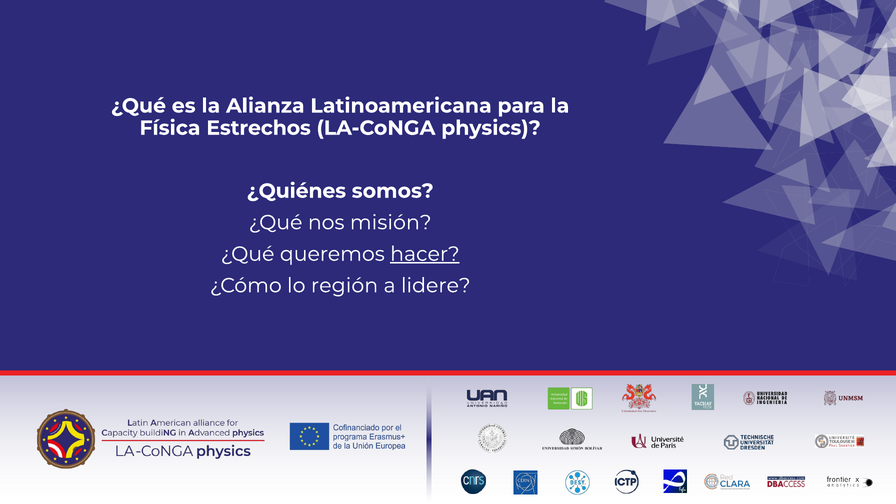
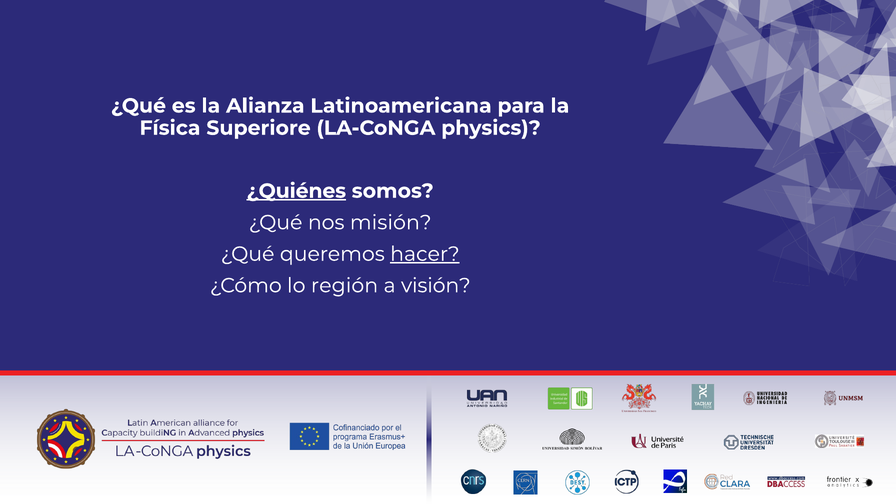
Estrechos: Estrechos -> Superiore (258, 128)
¿Quiénes underline: none -> present (296, 191)
lidere: lidere -> visión (436, 286)
